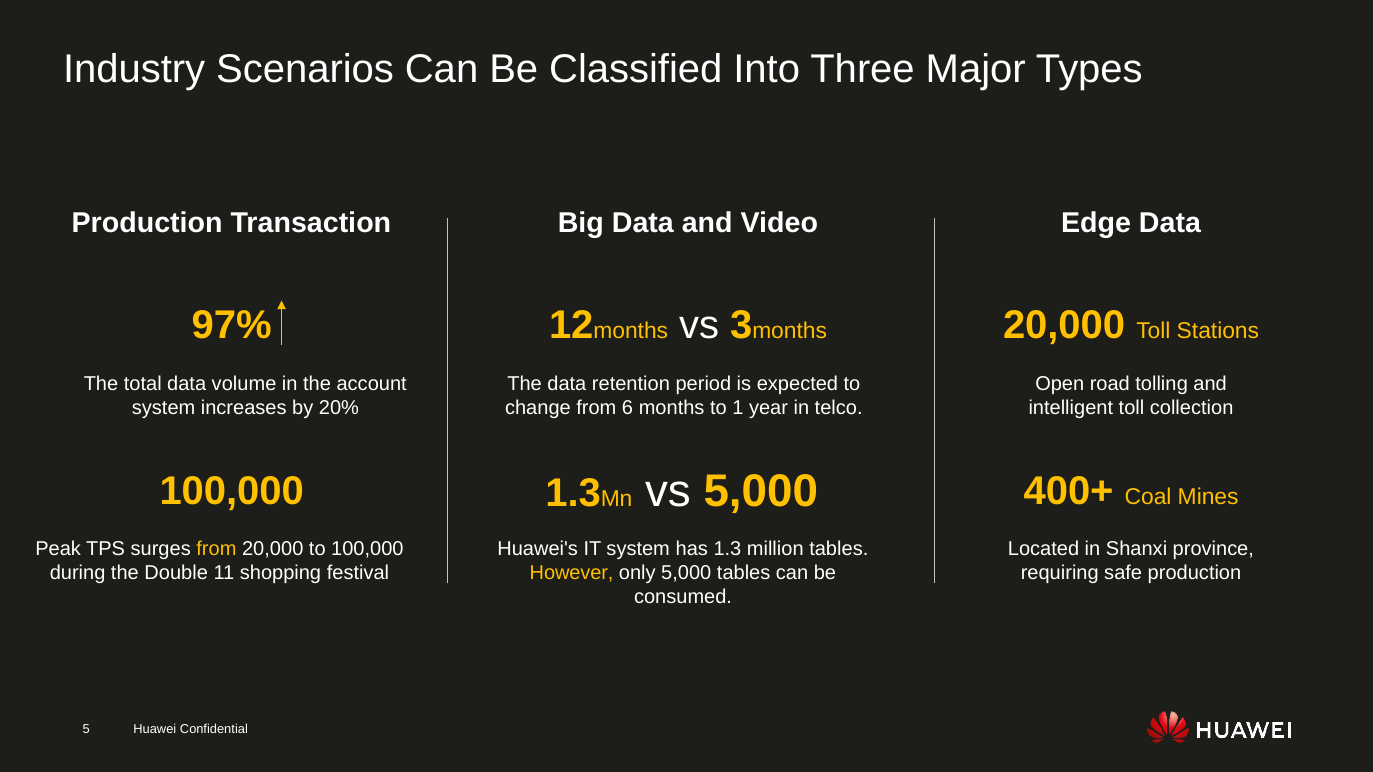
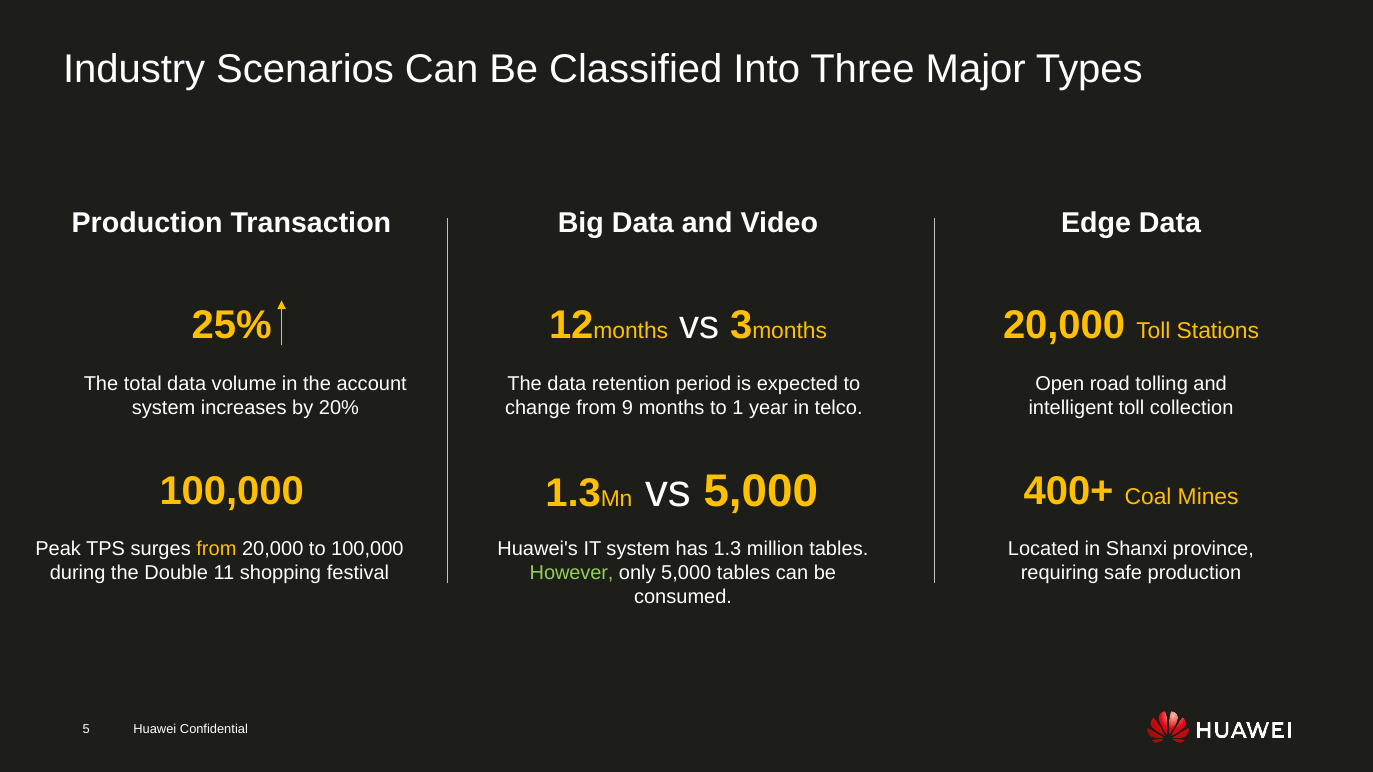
97%: 97% -> 25% (232, 325)
6: 6 -> 9 (628, 408)
However colour: yellow -> light green (572, 573)
